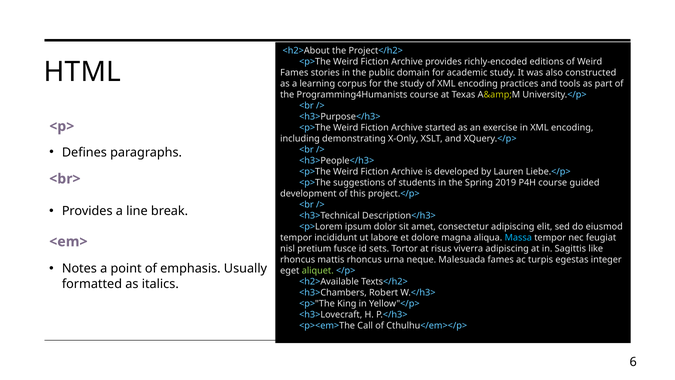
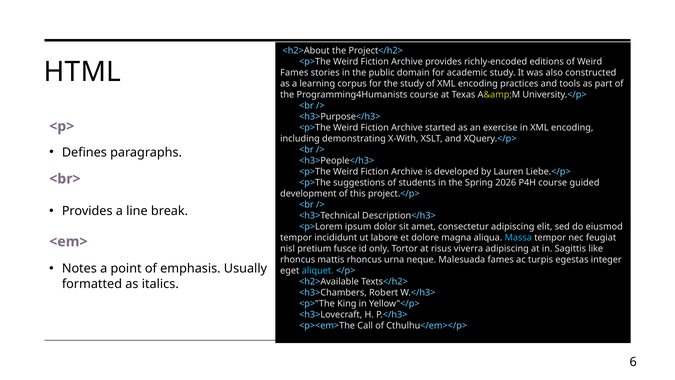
X-Only: X-Only -> X-With (403, 139)
2019: 2019 -> 2026 (506, 183)
sets: sets -> only (379, 248)
aliquet colour: light green -> light blue (318, 270)
